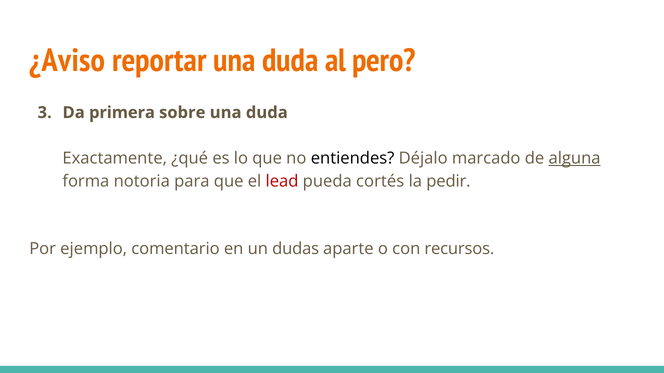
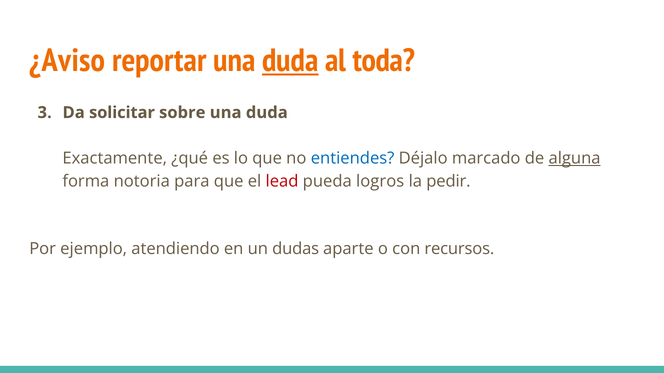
duda underline: none -> present (290, 61)
pero: pero -> toda (384, 61)
primera: primera -> solicitar (122, 113)
entiendes colour: black -> blue (353, 159)
cortés: cortés -> logros (380, 181)
comentario: comentario -> atendiendo (176, 249)
